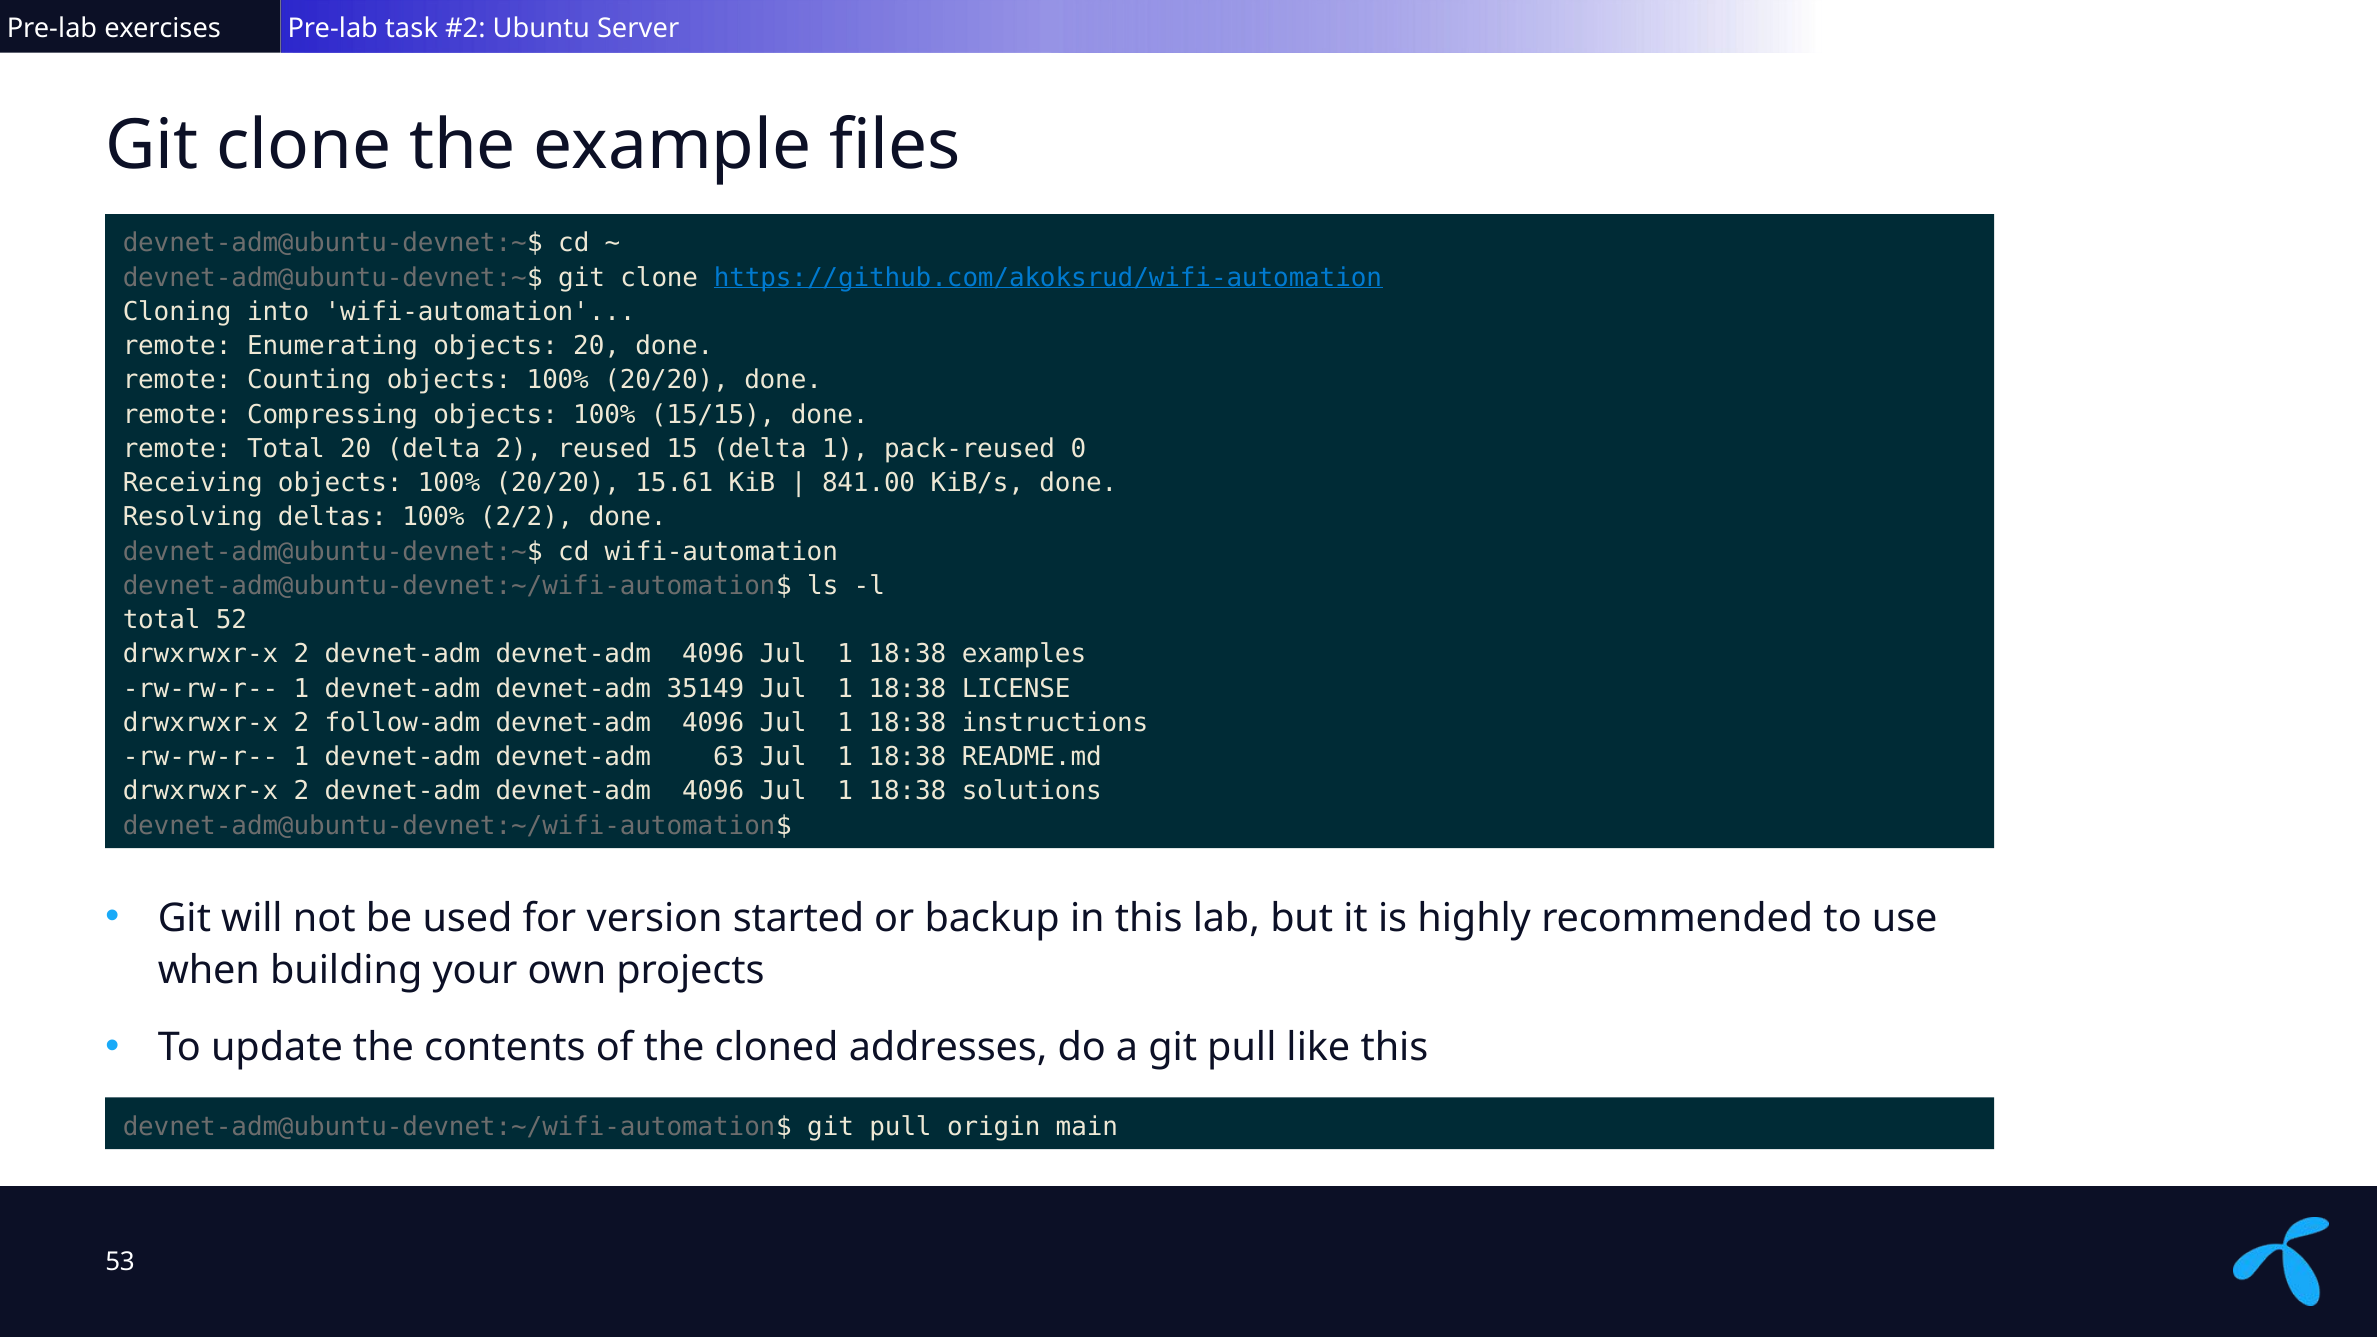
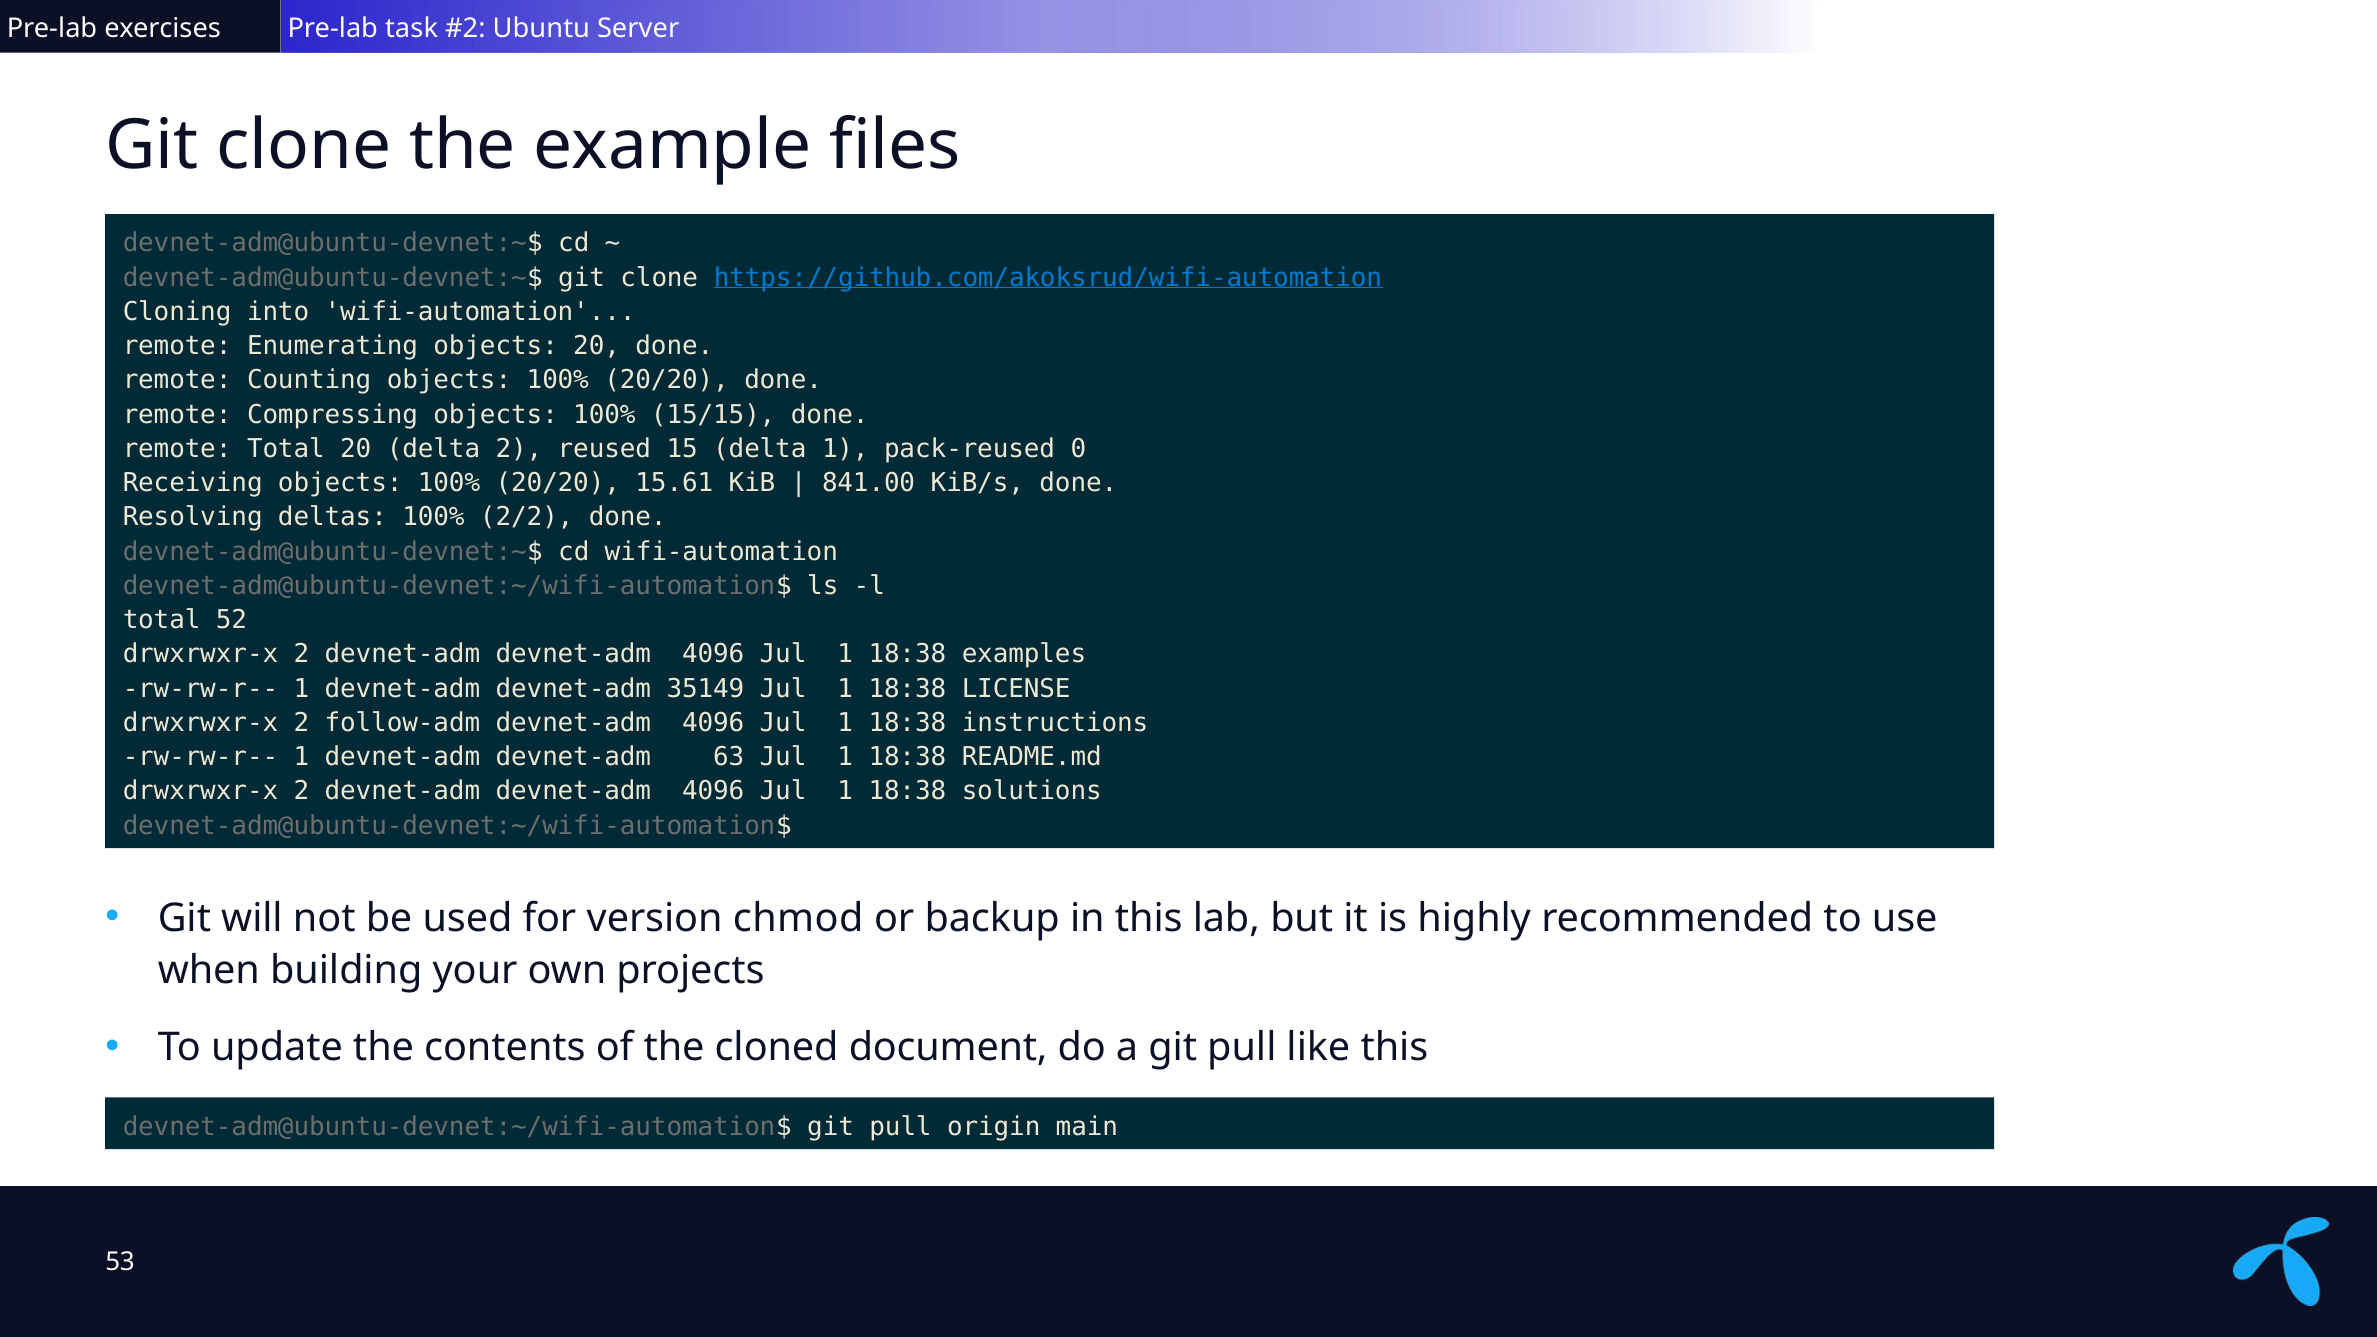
started: started -> chmod (798, 918)
addresses: addresses -> document (948, 1047)
